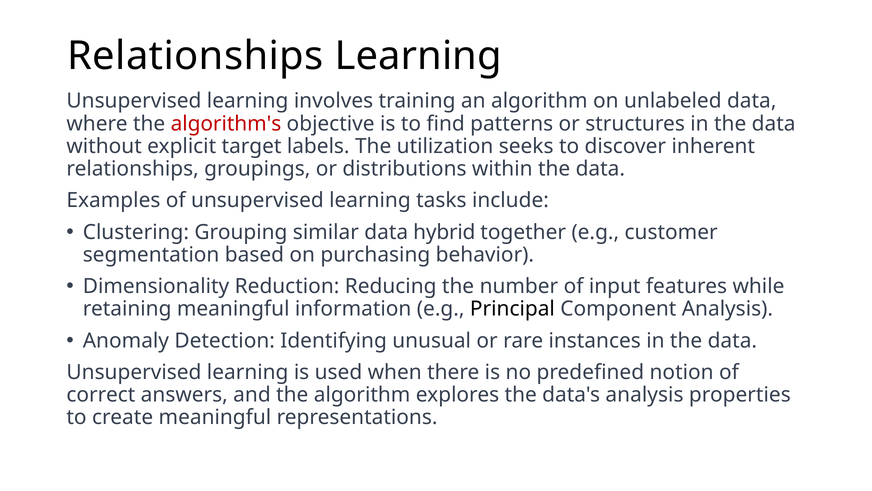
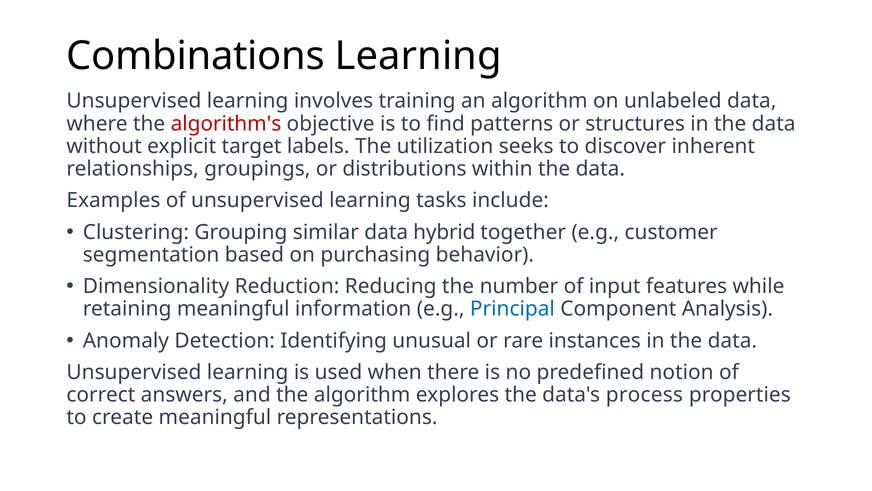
Relationships: Relationships -> Combinations (196, 56)
Principal colour: black -> blue (512, 309)
data's analysis: analysis -> process (644, 394)
